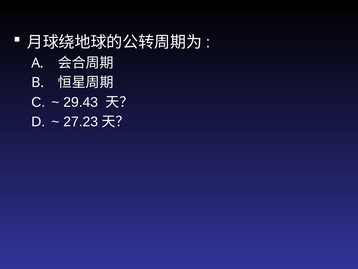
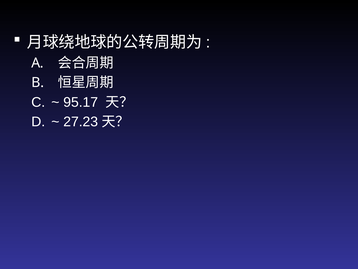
29.43: 29.43 -> 95.17 (81, 102)
